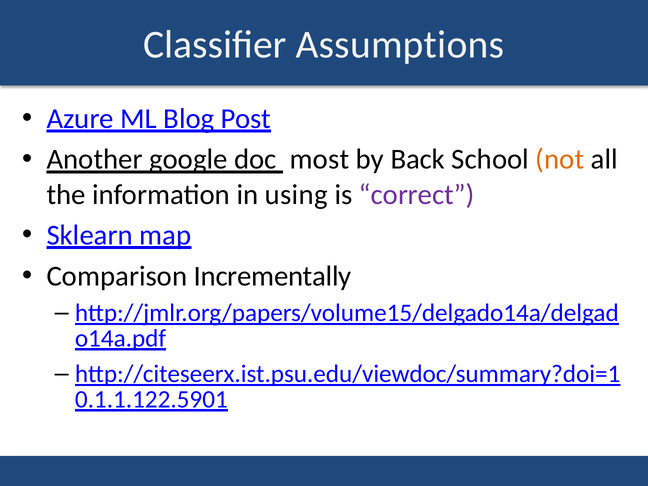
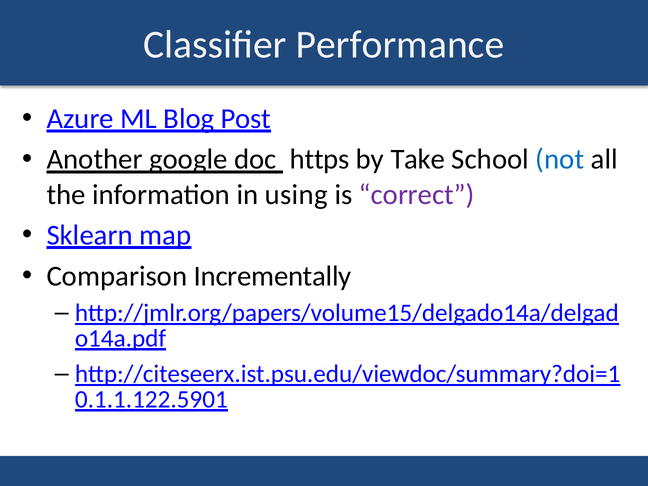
Assumptions: Assumptions -> Performance (400, 45)
most: most -> https (320, 159)
Back: Back -> Take (418, 159)
not colour: orange -> blue (560, 159)
